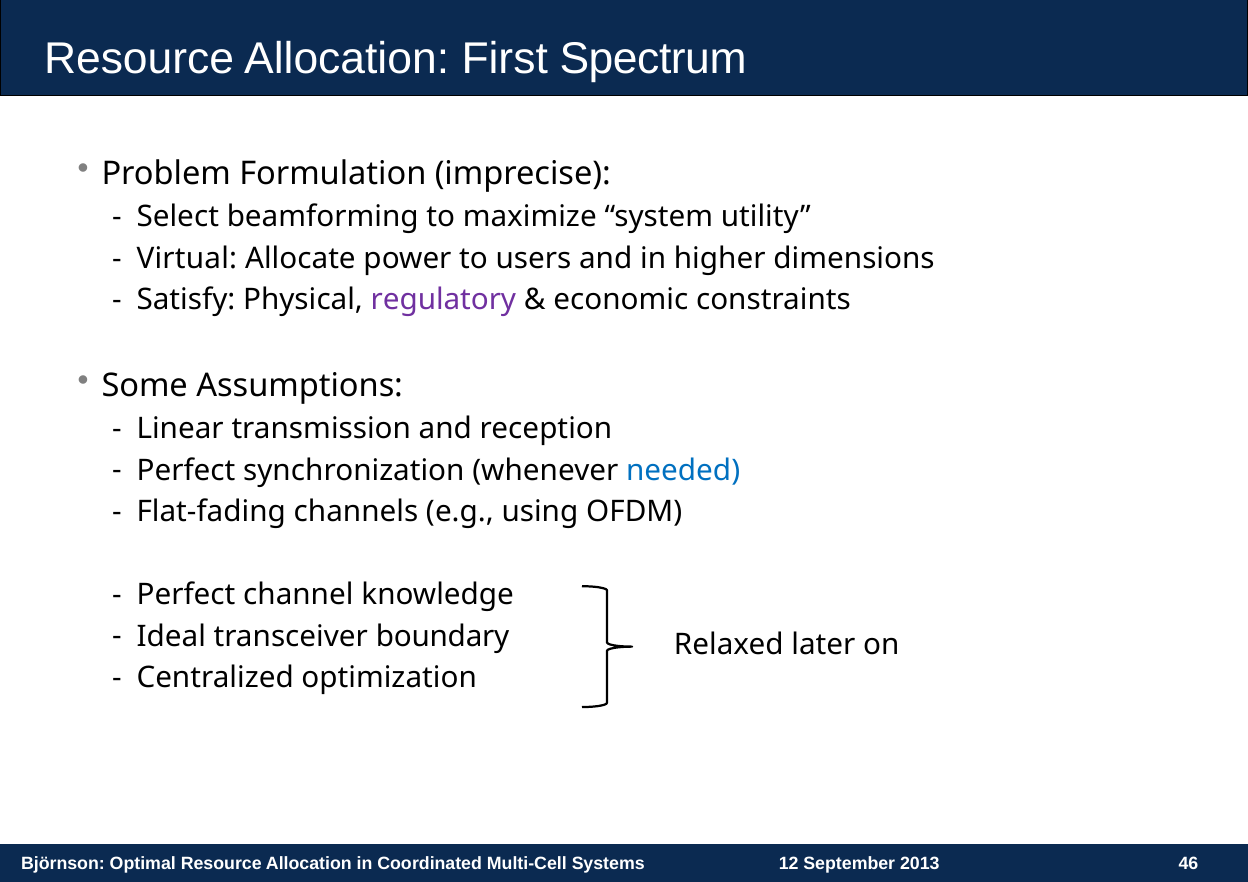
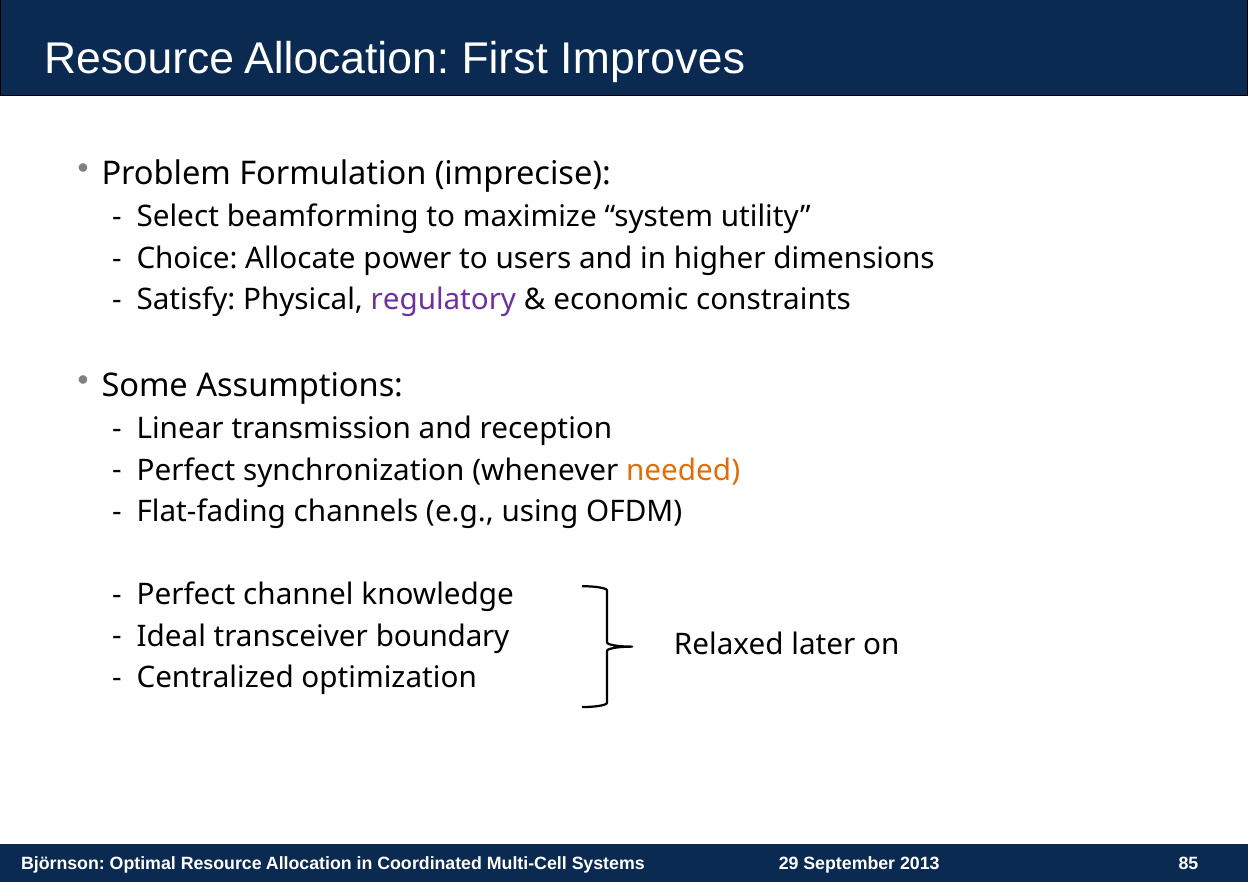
Spectrum: Spectrum -> Improves (653, 59)
Virtual: Virtual -> Choice (187, 259)
needed colour: blue -> orange (683, 471)
12: 12 -> 29 (789, 864)
46: 46 -> 85 (1189, 864)
